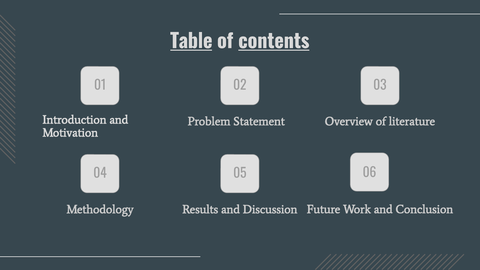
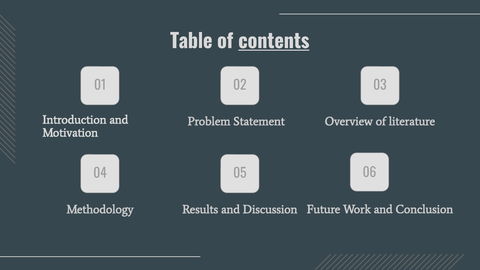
Table underline: present -> none (191, 42)
